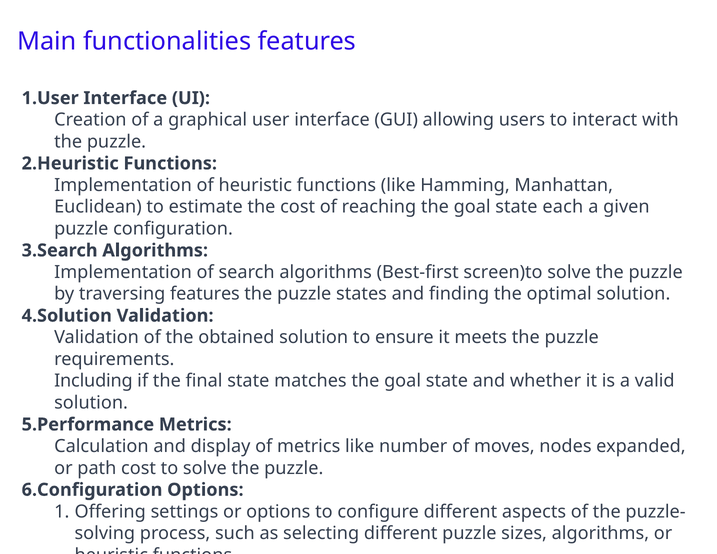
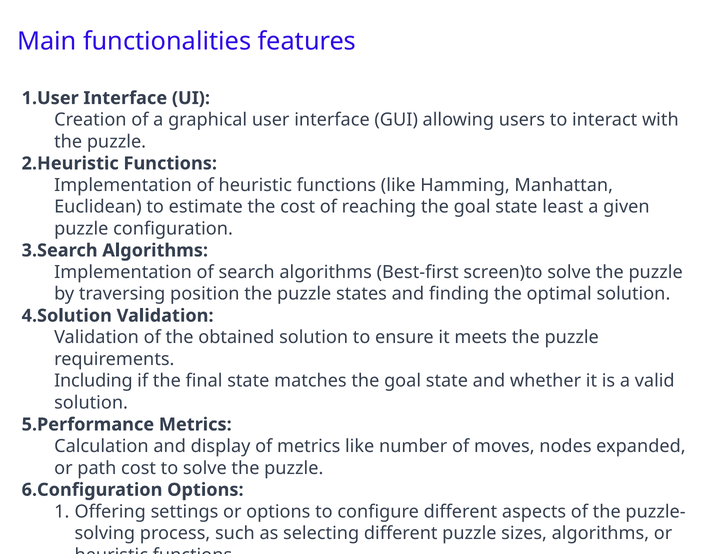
each: each -> least (563, 207)
traversing features: features -> position (205, 294)
